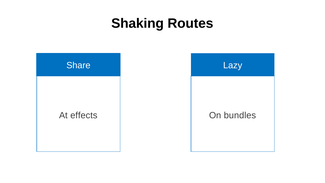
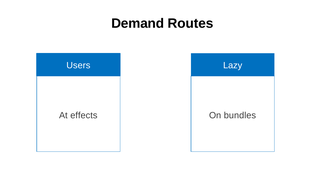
Shaking: Shaking -> Demand (138, 23)
Share: Share -> Users (78, 65)
